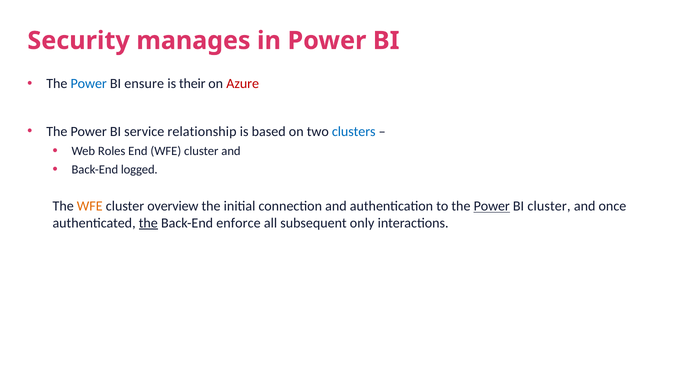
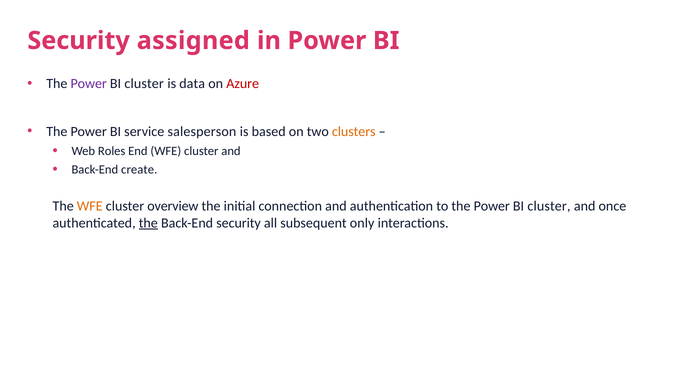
manages: manages -> assigned (193, 41)
Power colour: blue -> purple (89, 84)
ensure: ensure -> cluster (144, 84)
their: their -> data (192, 84)
relationship: relationship -> salesperson (202, 131)
clusters colour: blue -> orange (354, 131)
logged: logged -> create (139, 169)
Power underline: present -> none (492, 206)
Back-End enforce: enforce -> security (239, 223)
